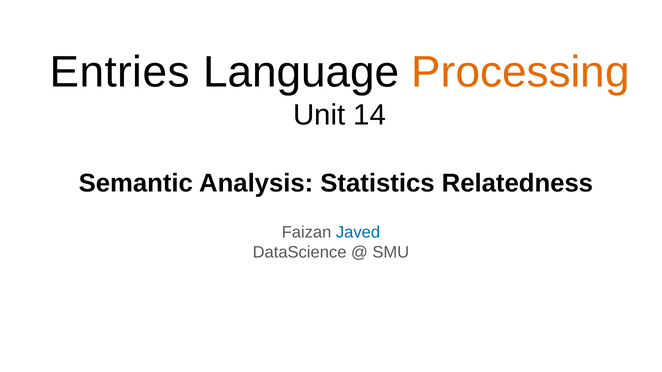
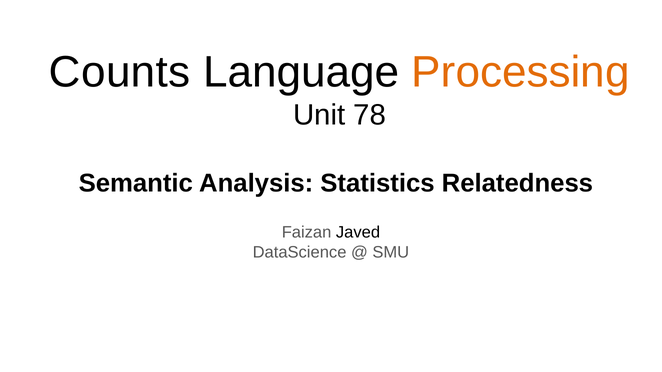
Entries: Entries -> Counts (120, 72)
14: 14 -> 78 (370, 115)
Javed colour: blue -> black (358, 233)
